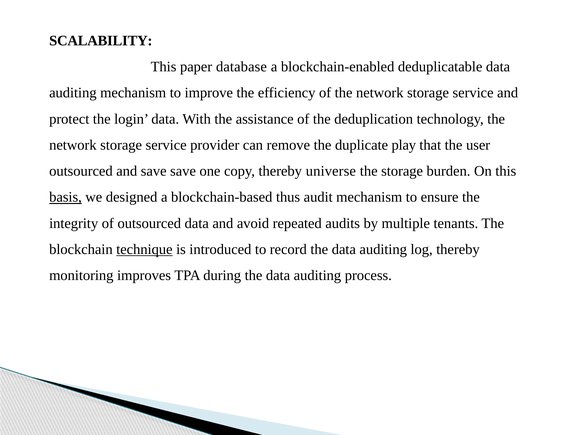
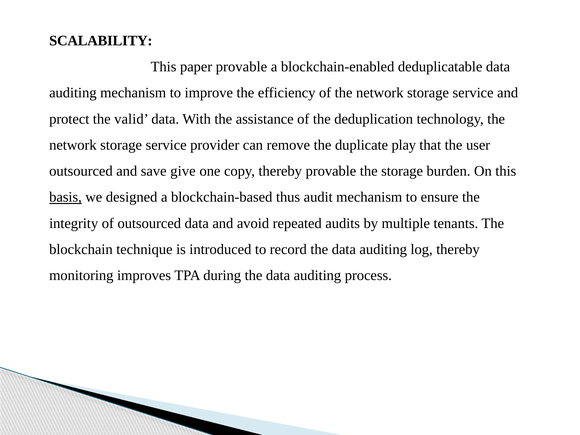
paper database: database -> provable (241, 67)
login: login -> valid (131, 119)
save save: save -> give (183, 171)
thereby universe: universe -> provable (331, 171)
technique underline: present -> none (144, 249)
